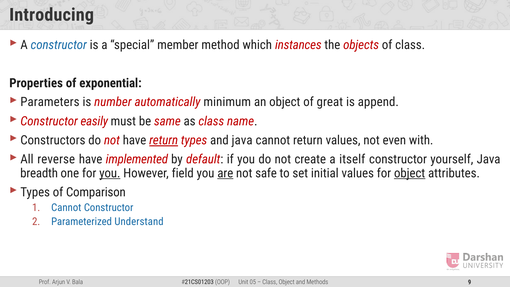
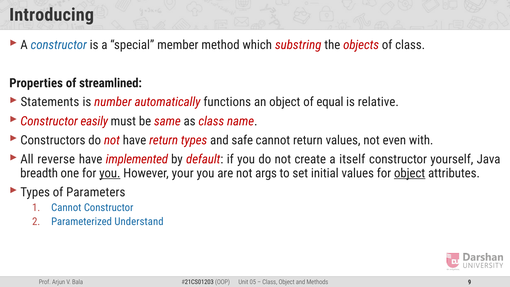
instances: instances -> substring (298, 45)
exponential: exponential -> streamlined (111, 83)
Parameters: Parameters -> Statements (50, 102)
minimum: minimum -> functions (227, 102)
great: great -> equal (330, 102)
append: append -> relative (378, 102)
return underline: present -> none (164, 140)
and java: java -> safe (242, 140)
field: field -> your (183, 173)
are underline: present -> none (225, 173)
safe: safe -> args (266, 173)
Comparison: Comparison -> Parameters (96, 192)
